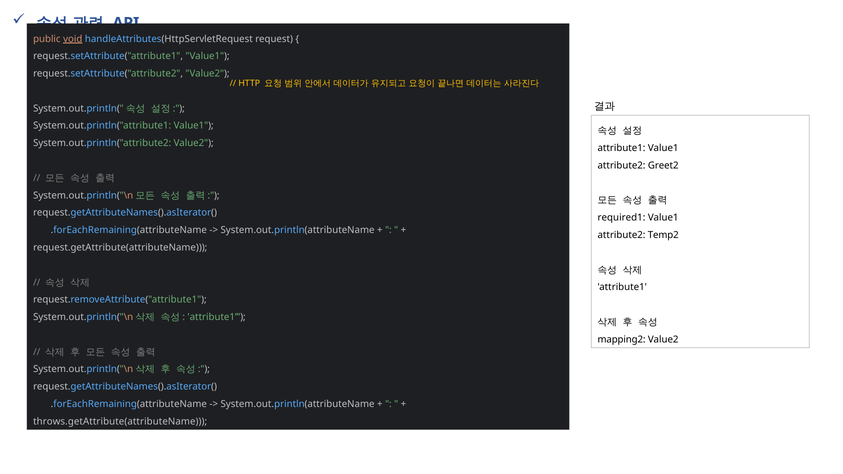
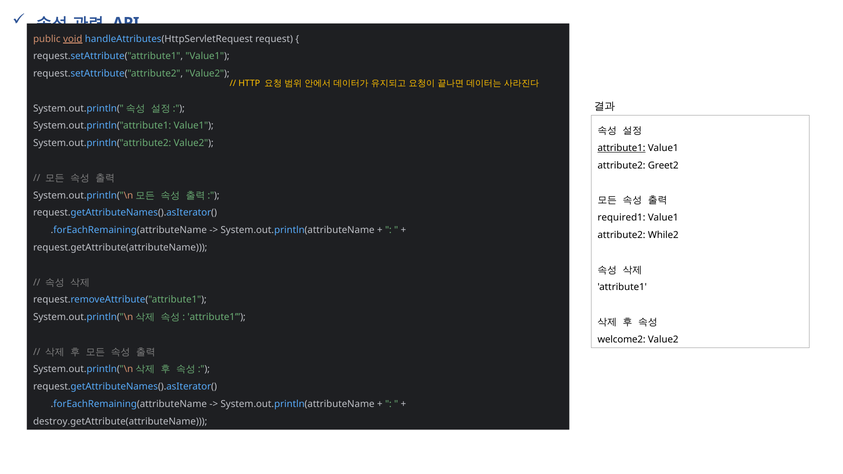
attribute1 underline: none -> present (621, 148)
Temp2: Temp2 -> While2 (663, 235)
mapping2: mapping2 -> welcome2 (622, 340)
throws.getAttribute(attributeName: throws.getAttribute(attributeName -> destroy.getAttribute(attributeName (120, 422)
